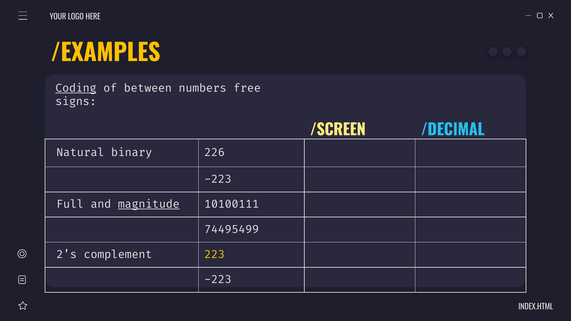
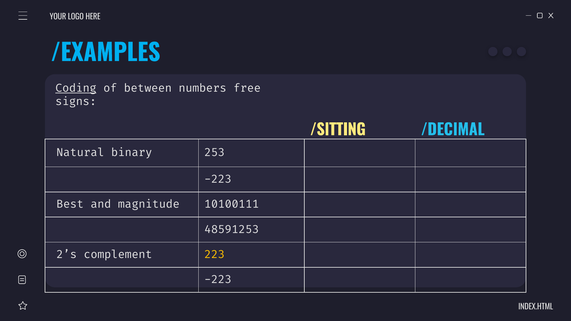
/EXAMPLES colour: yellow -> light blue (105, 53)
/SCREEN: /SCREEN -> /SITTING (338, 130)
226: 226 -> 253 (215, 153)
Full: Full -> Best (70, 204)
magnitude underline: present -> none (149, 204)
74495499: 74495499 -> 48591253 (232, 230)
